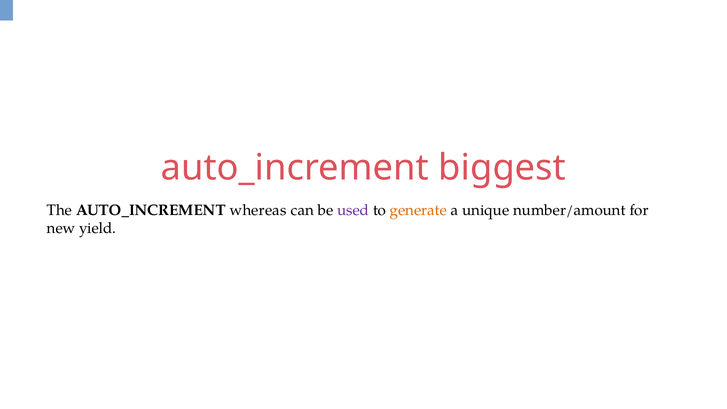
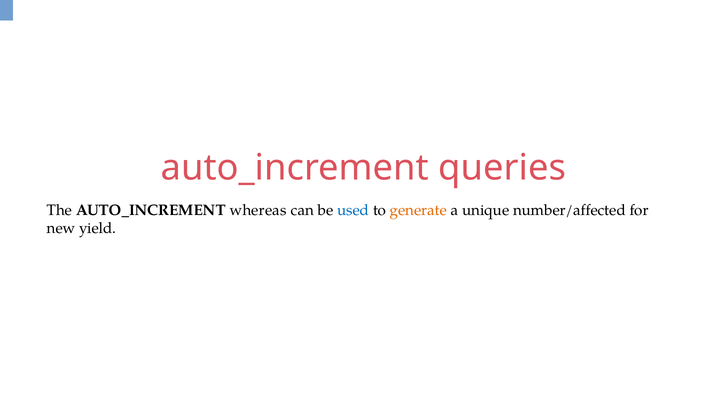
biggest: biggest -> queries (502, 168)
used colour: purple -> blue (353, 210)
number/amount: number/amount -> number/affected (569, 210)
